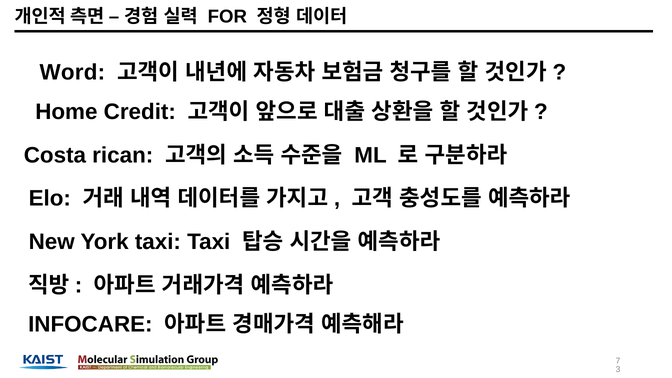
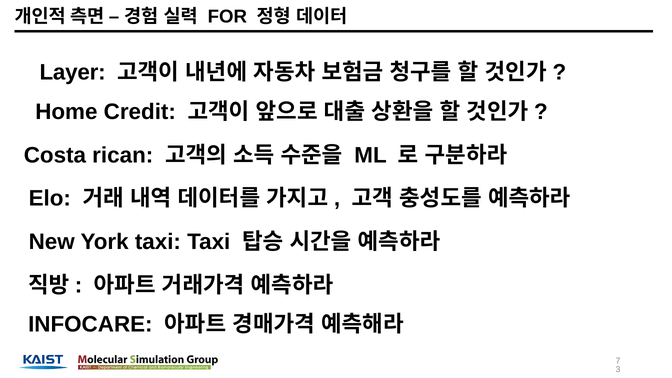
Word: Word -> Layer (73, 72)
